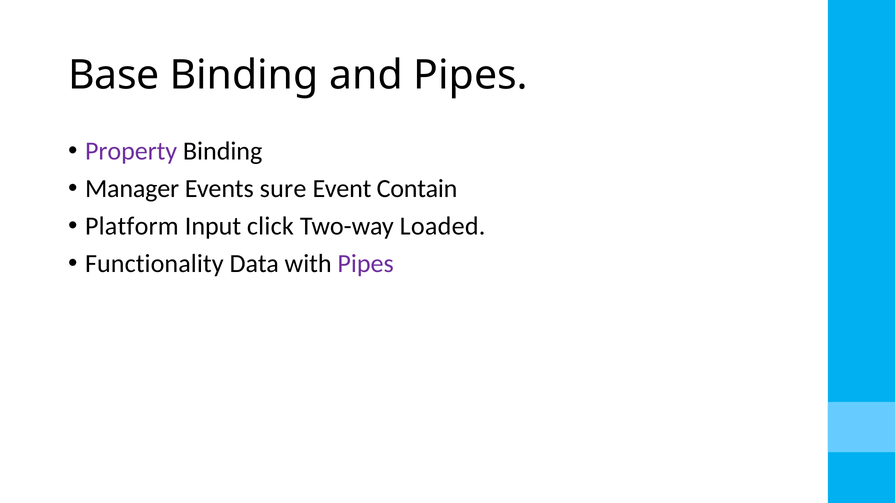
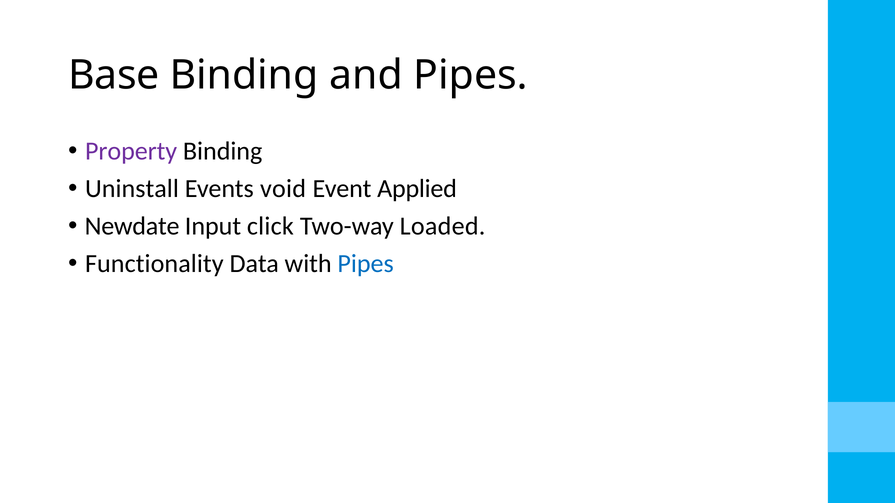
Manager: Manager -> Uninstall (132, 189)
sure: sure -> void (283, 189)
Contain: Contain -> Applied (417, 189)
Platform: Platform -> Newdate (132, 226)
Pipes colour: purple -> blue (366, 264)
